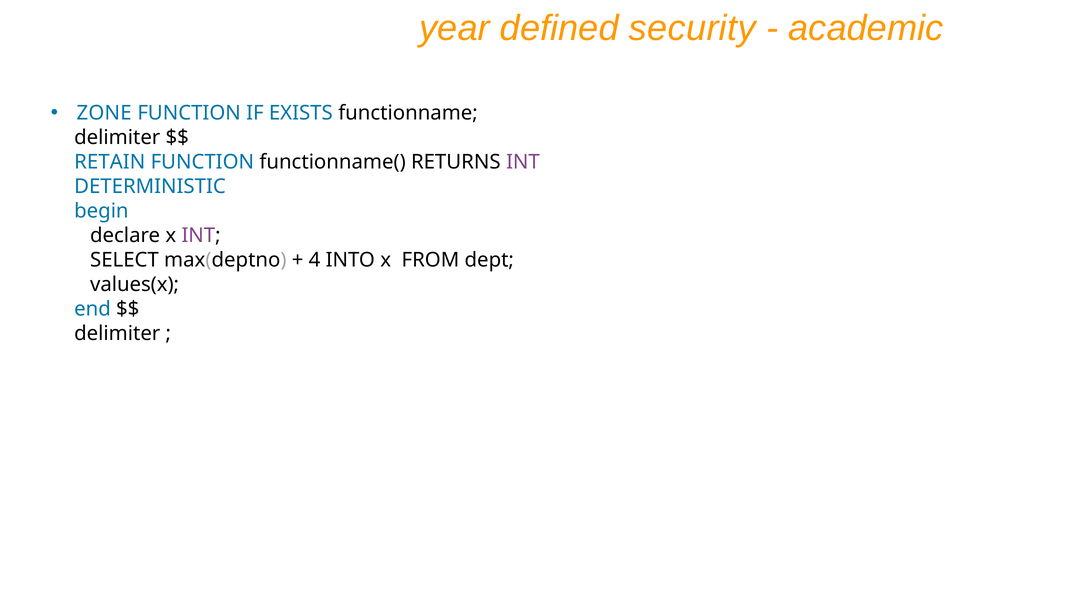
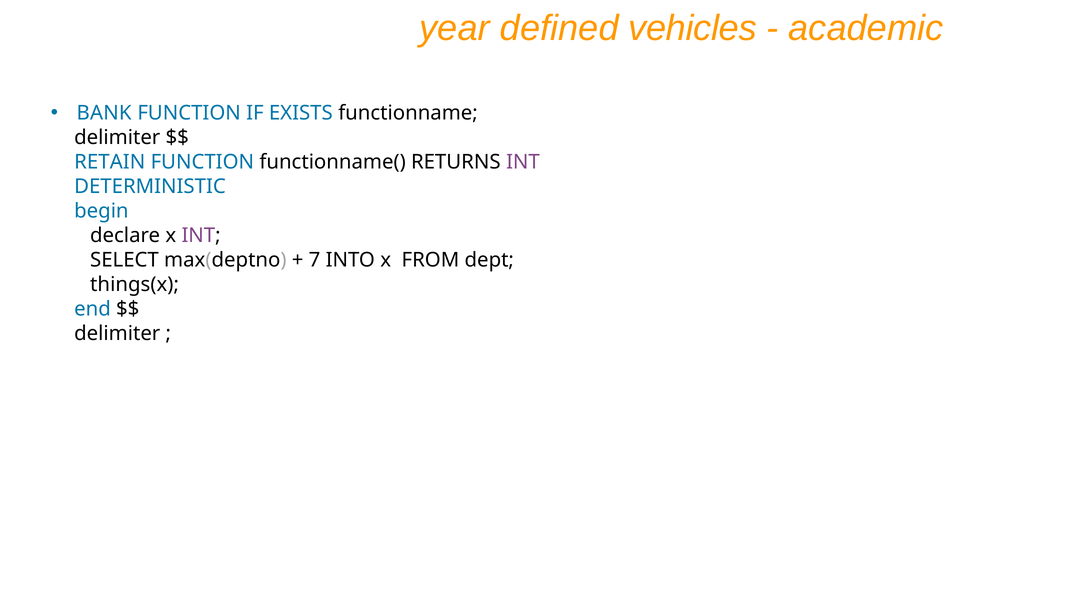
security: security -> vehicles (693, 28)
ZONE: ZONE -> BANK (104, 113)
4: 4 -> 7 (315, 260)
values(x: values(x -> things(x (135, 285)
